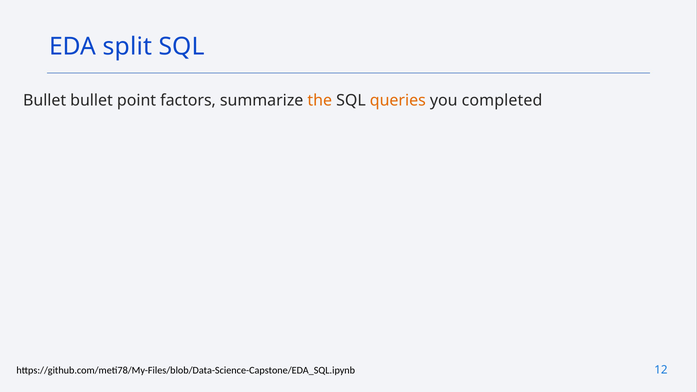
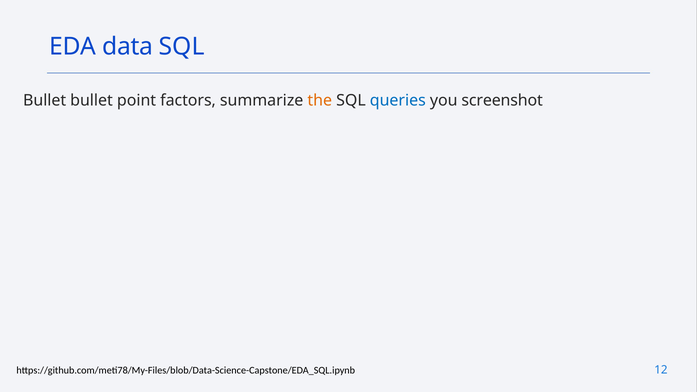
split: split -> data (128, 47)
queries colour: orange -> blue (398, 100)
completed: completed -> screenshot (502, 100)
